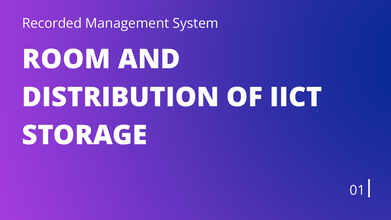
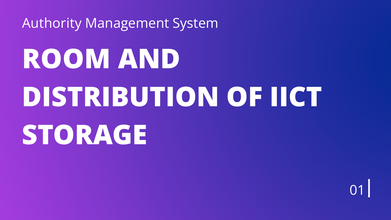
Recorded: Recorded -> Authority (52, 23)
